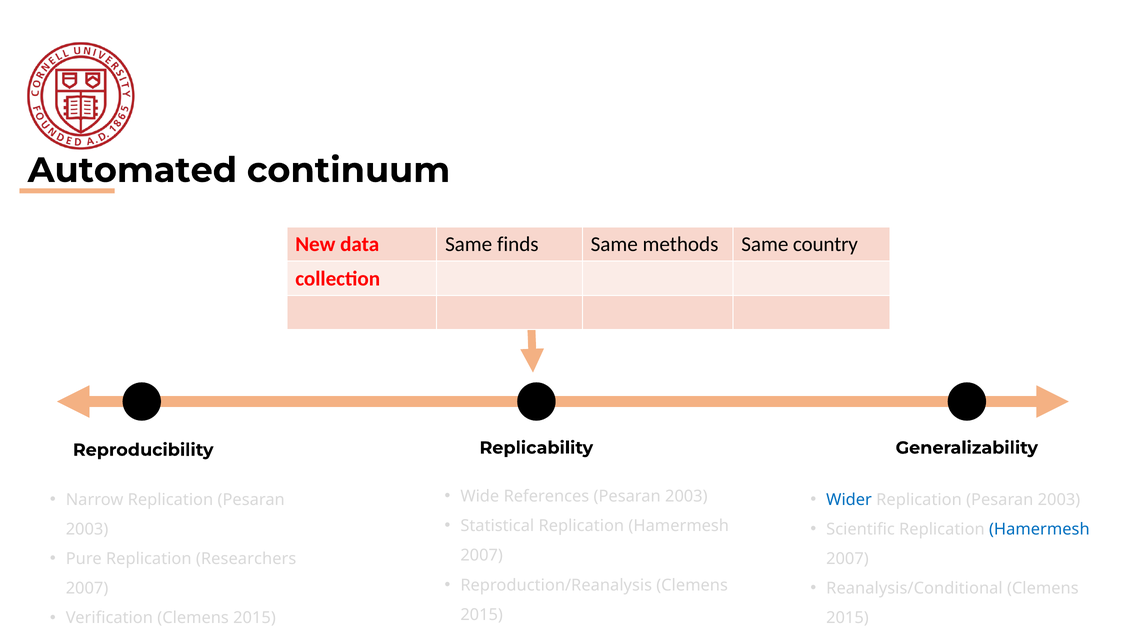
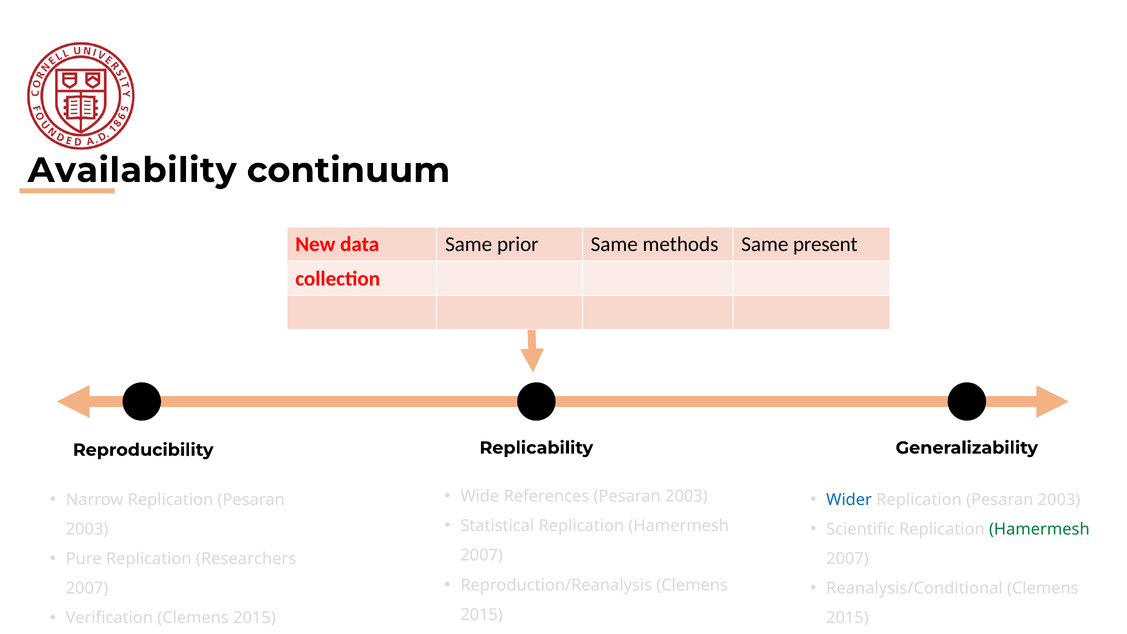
Automated: Automated -> Availability (132, 170)
finds: finds -> prior (518, 244)
country: country -> present (825, 244)
Hamermesh colour: blue -> green (1039, 529)
